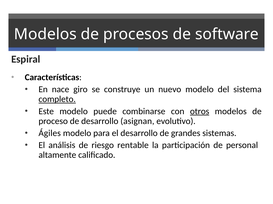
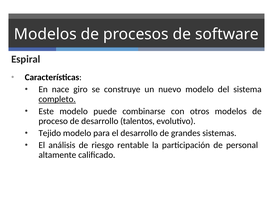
otros underline: present -> none (200, 112)
asignan: asignan -> talentos (137, 121)
Ágiles: Ágiles -> Tejido (50, 134)
